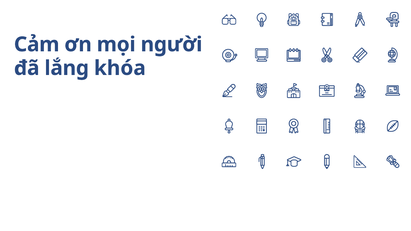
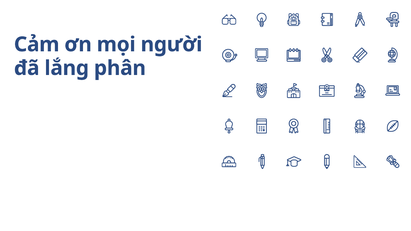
khóa: khóa -> phân (120, 68)
